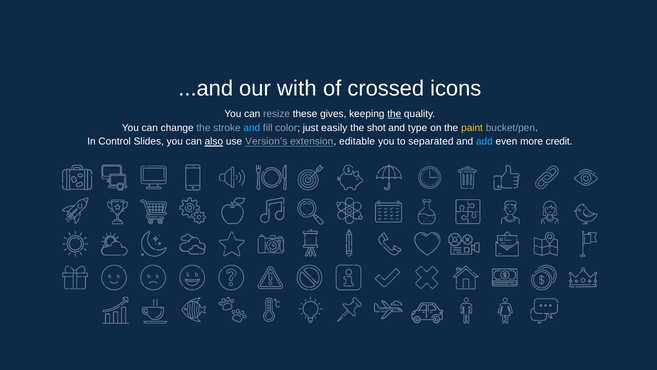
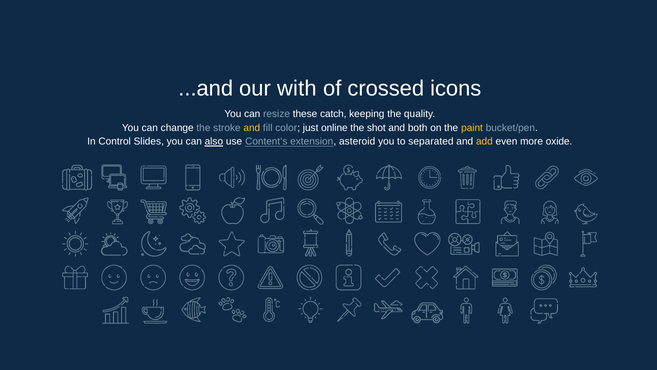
gives: gives -> catch (333, 114)
the underline: present -> none (394, 114)
and colour: light blue -> yellow (252, 128)
easily: easily -> online (334, 128)
type: type -> both (418, 128)
Version’s: Version’s -> Content’s (266, 142)
editable: editable -> asteroid (357, 142)
add colour: light blue -> yellow (484, 142)
credit: credit -> oxide (559, 142)
